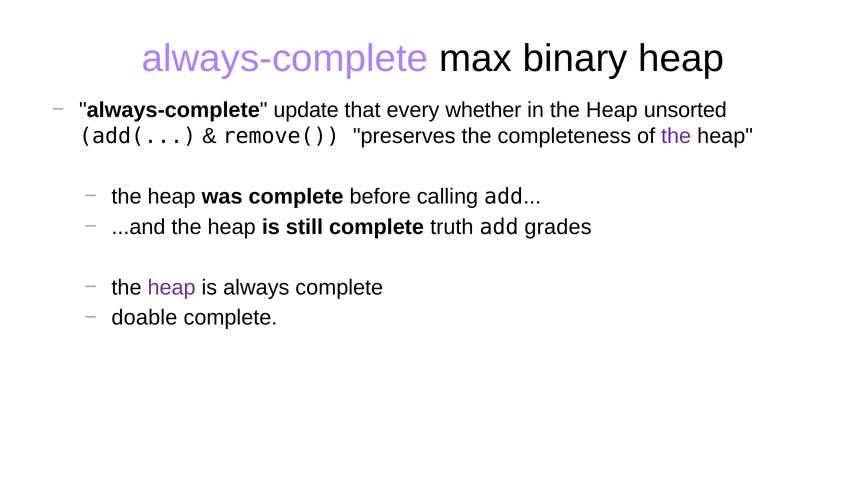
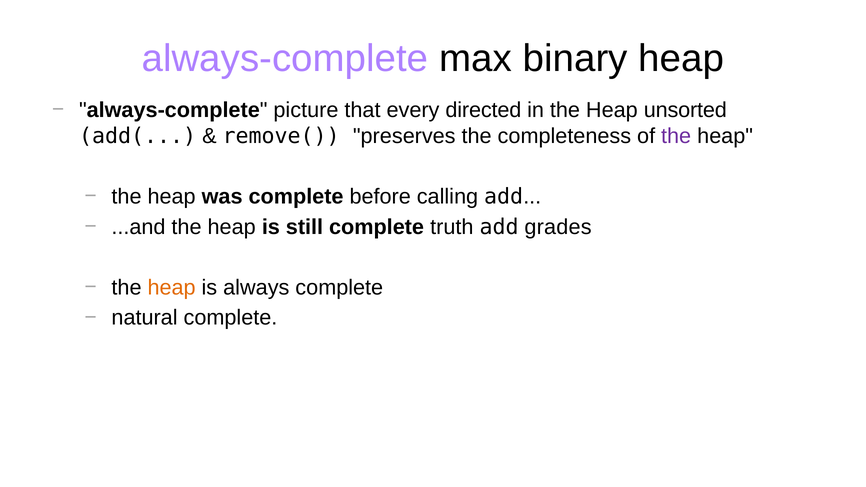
update: update -> picture (306, 110)
whether: whether -> directed (483, 110)
heap colour: purple -> orange (172, 288)
doable: doable -> natural (145, 318)
